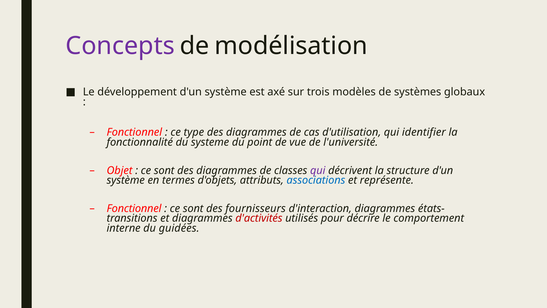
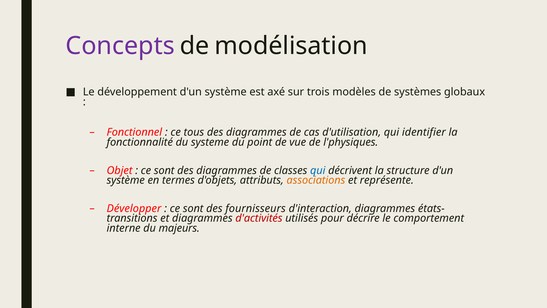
type: type -> tous (194, 132)
l'université: l'université -> l'physiques (351, 142)
qui colour: purple -> blue (318, 170)
associations colour: blue -> orange (316, 180)
Fonctionnel: Fonctionnel -> Développer (134, 208)
guidées: guidées -> majeurs (179, 228)
